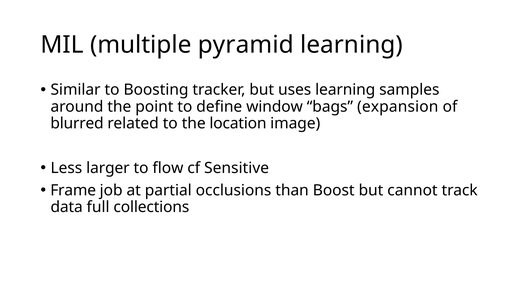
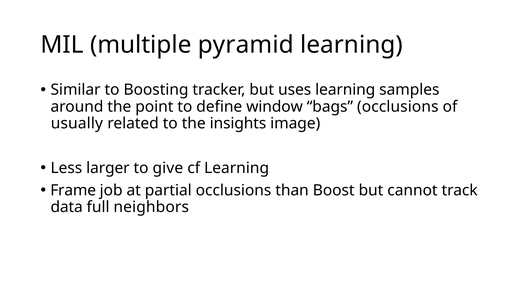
bags expansion: expansion -> occlusions (398, 107)
blurred: blurred -> usually (77, 123)
location: location -> insights (238, 123)
flow: flow -> give (168, 168)
cf Sensitive: Sensitive -> Learning (237, 168)
collections: collections -> neighbors (151, 207)
